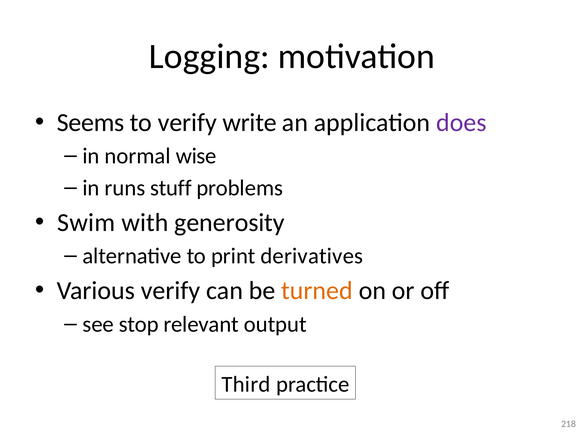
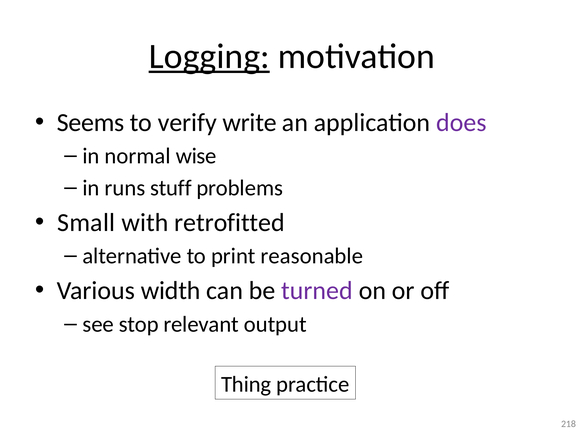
Logging underline: none -> present (209, 57)
Swim: Swim -> Small (86, 223)
generosity: generosity -> retrofitted (230, 223)
derivatives: derivatives -> reasonable (312, 256)
Various verify: verify -> width (171, 291)
turned colour: orange -> purple (317, 291)
Third: Third -> Thing (246, 384)
